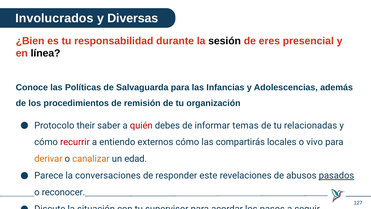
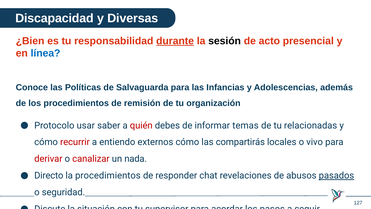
Involucrados: Involucrados -> Discapacidad (55, 18)
durante underline: none -> present (175, 41)
eres: eres -> acto (269, 41)
línea colour: black -> blue (46, 53)
their: their -> usar (86, 125)
derivar colour: orange -> red (48, 159)
canalizar colour: orange -> red (91, 159)
edad: edad -> nada (136, 159)
Parece: Parece -> Directo (49, 175)
la conversaciones: conversaciones -> procedimientos (108, 175)
este: este -> chat (208, 175)
reconocer: reconocer -> seguridad (63, 192)
